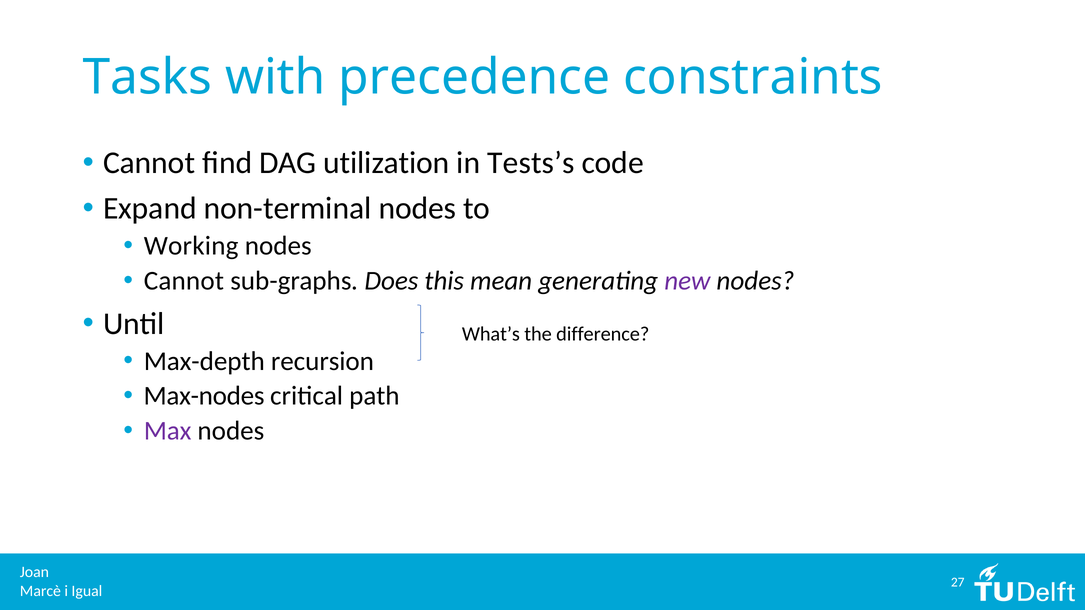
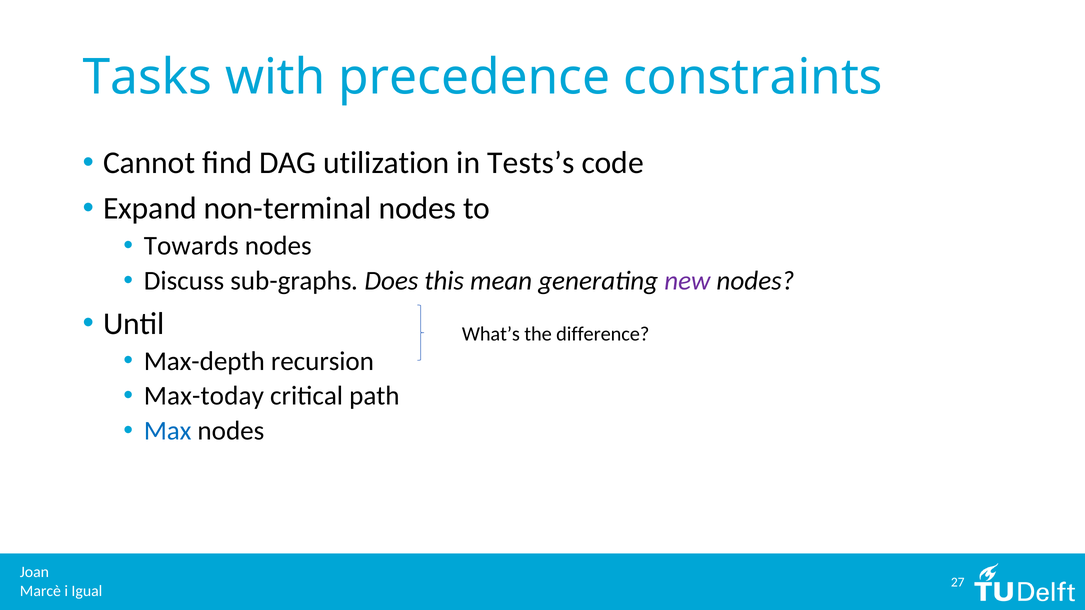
Working: Working -> Towards (191, 246)
Cannot: Cannot -> Discuss (184, 281)
Max-nodes: Max-nodes -> Max-today (204, 396)
Max colour: purple -> blue (168, 431)
